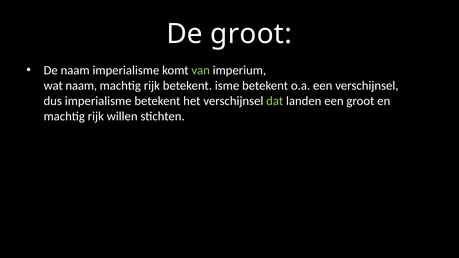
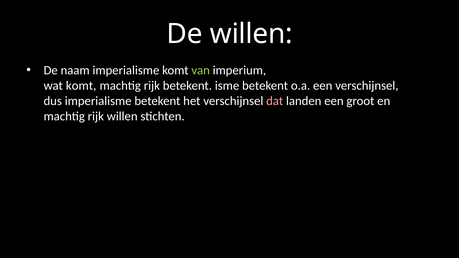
De groot: groot -> willen (251, 34)
wat naam: naam -> komt (81, 86)
dat colour: light green -> pink (275, 101)
